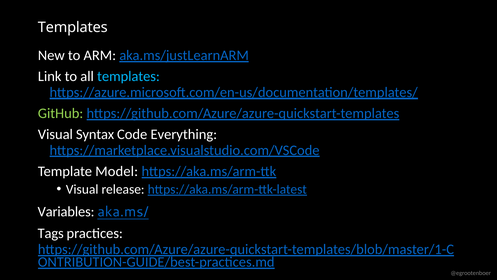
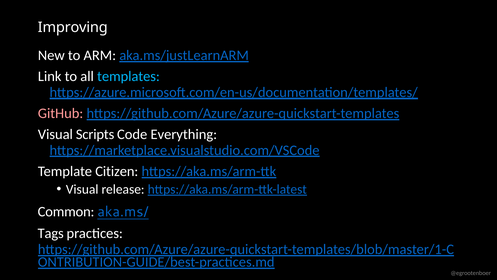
Templates: Templates -> Improving (73, 27)
GitHub colour: light green -> pink (61, 113)
Syntax: Syntax -> Scripts (95, 134)
Model: Model -> Citizen (117, 171)
Variables: Variables -> Common (66, 211)
